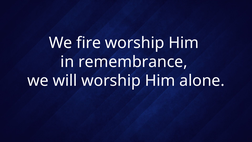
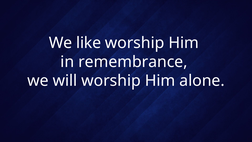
fire: fire -> like (89, 43)
